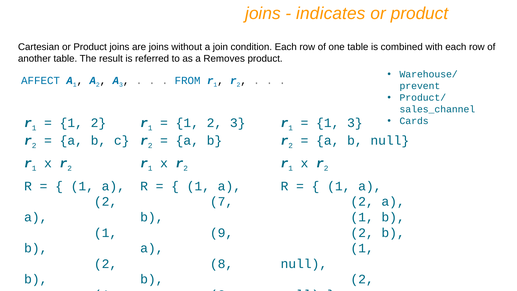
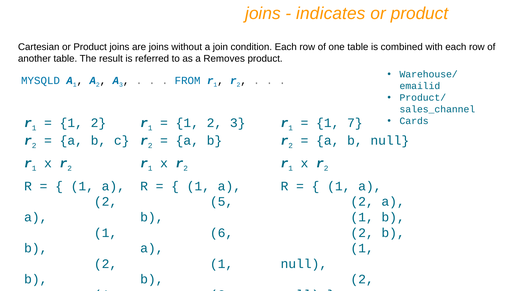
AFFECT: AFFECT -> MYSQLD (41, 80)
prevent: prevent -> emailid (420, 86)
1 3: 3 -> 7 (355, 123)
7: 7 -> 5 (222, 202)
9: 9 -> 6 (222, 233)
8: 8 -> 1 (222, 264)
